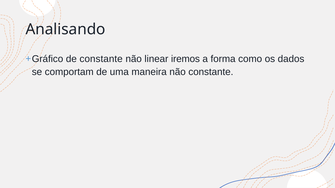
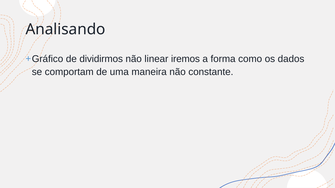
de constante: constante -> dividirmos (101, 59)
